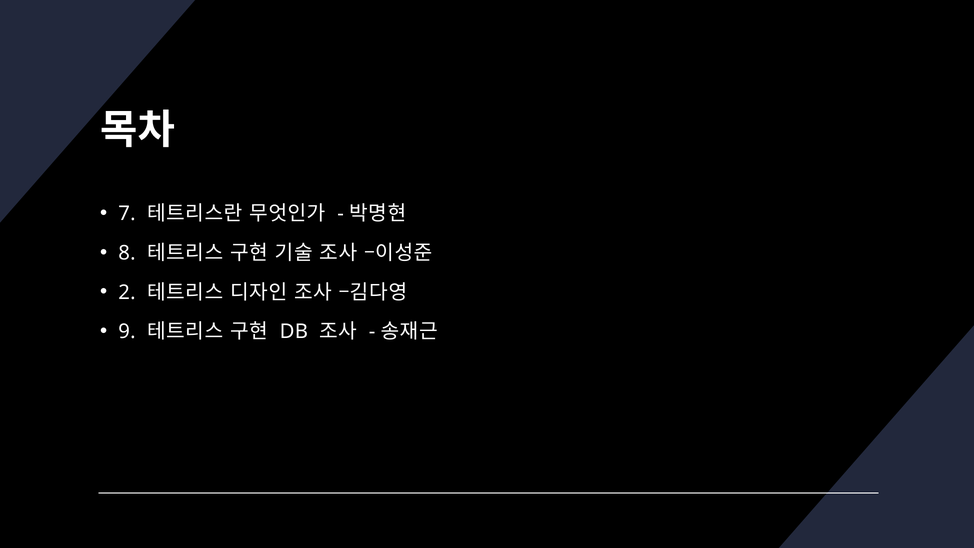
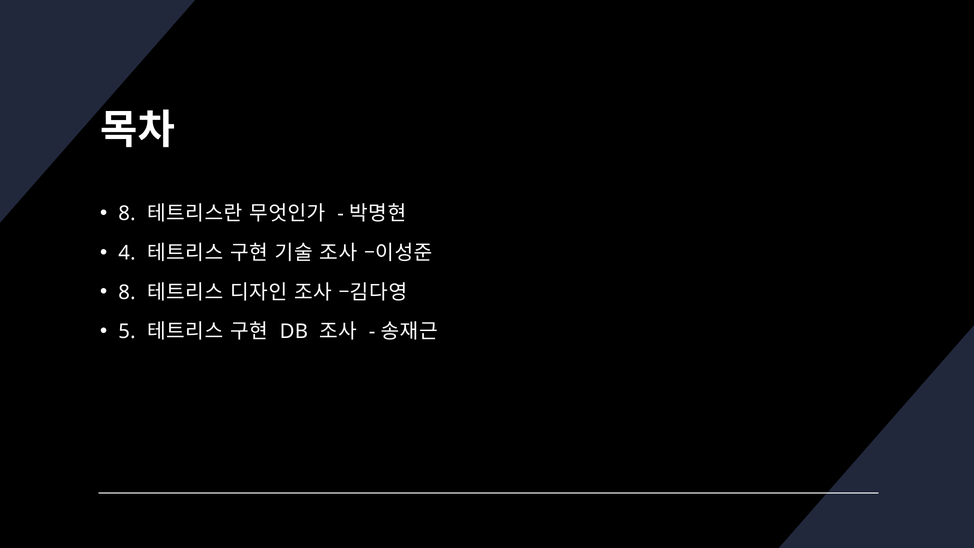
7: 7 -> 8 (127, 214)
8: 8 -> 4 (127, 253)
2: 2 -> 8 (127, 292)
9: 9 -> 5 (127, 332)
